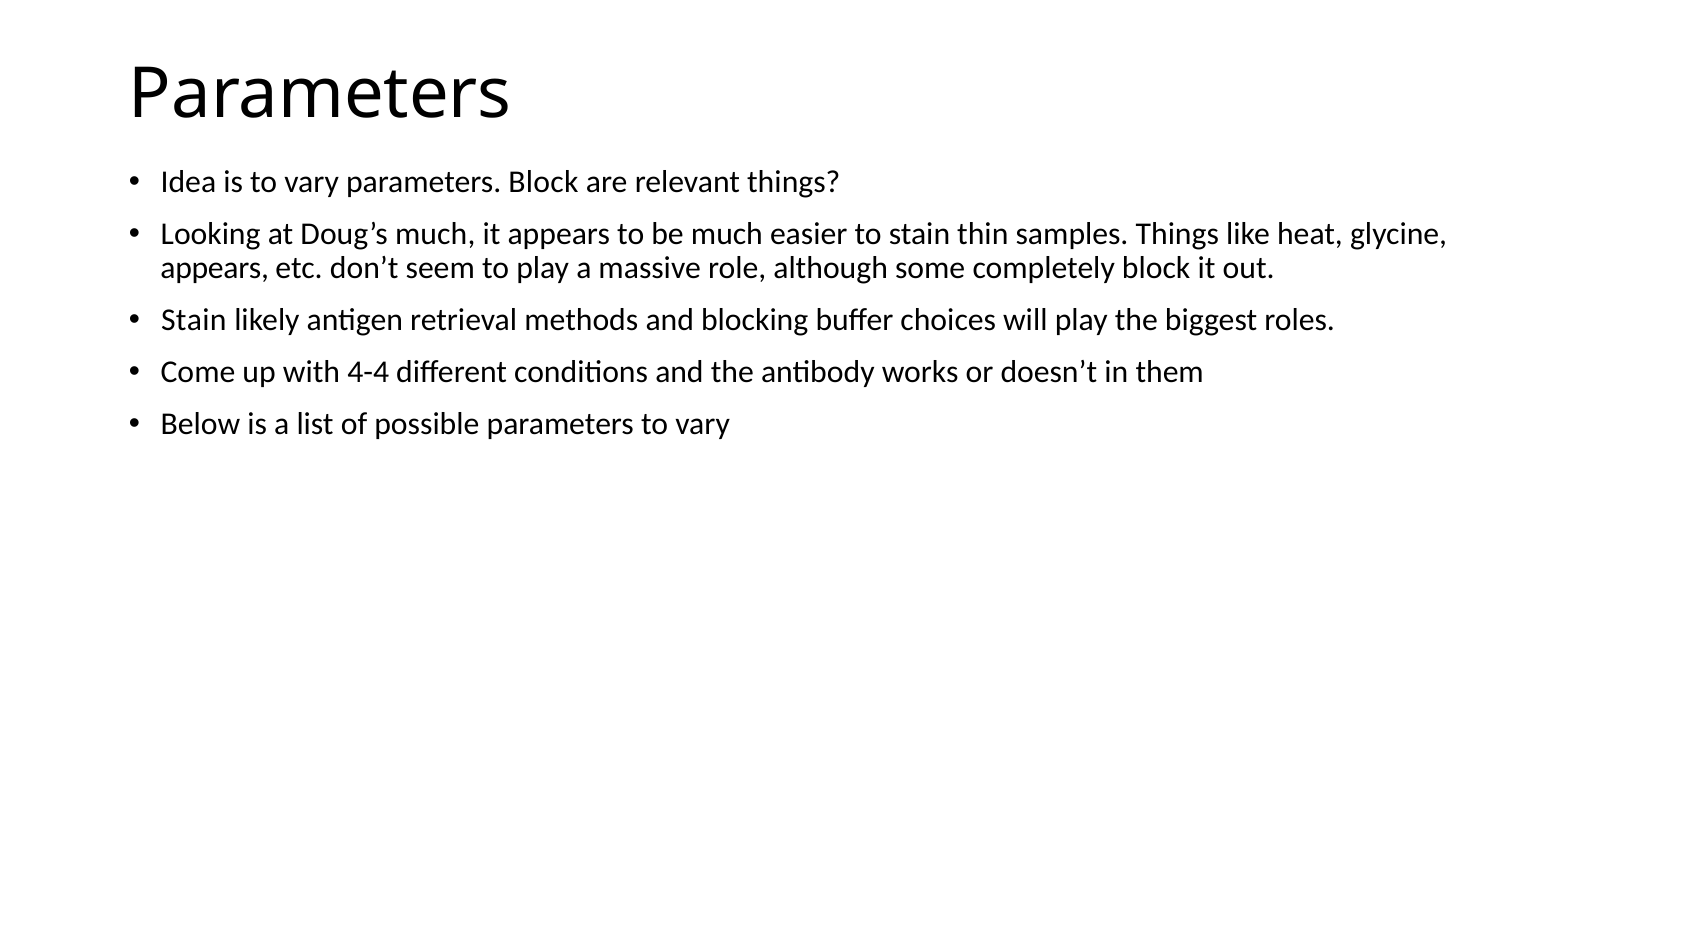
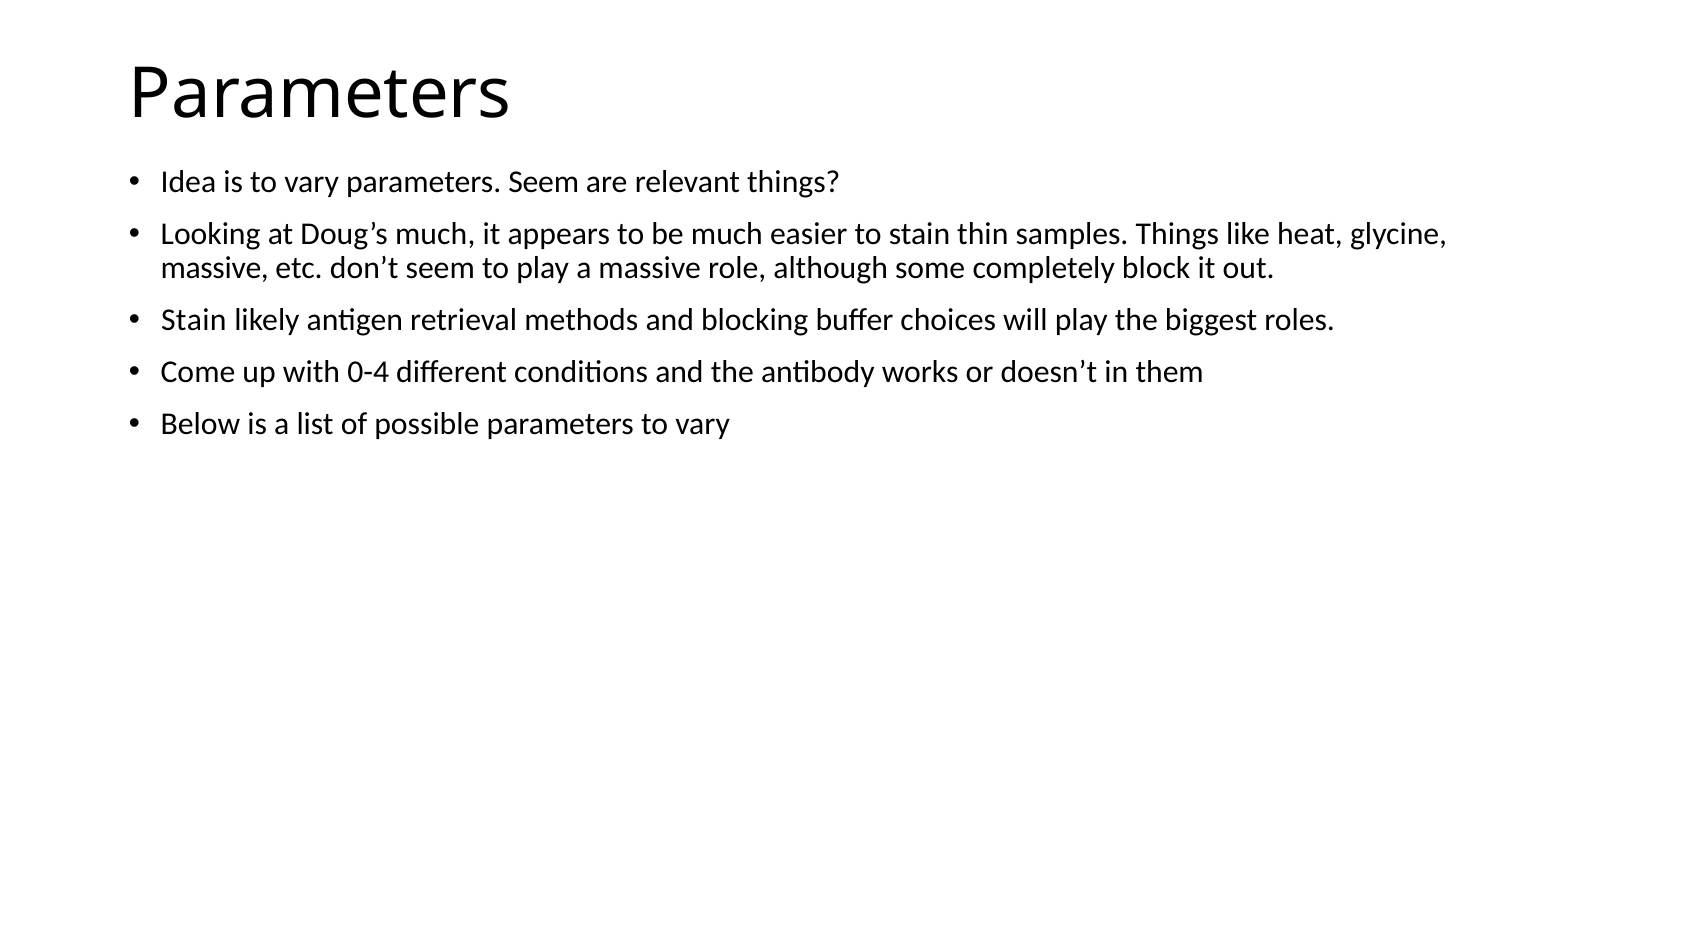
parameters Block: Block -> Seem (544, 183)
appears: appears -> massive (215, 269)
4-4: 4-4 -> 0-4 (368, 373)
